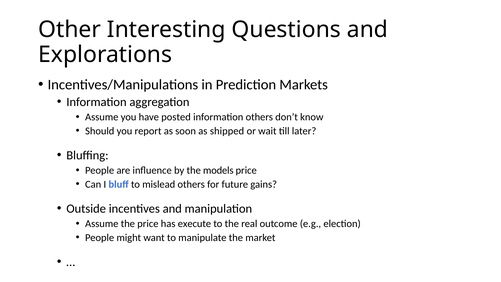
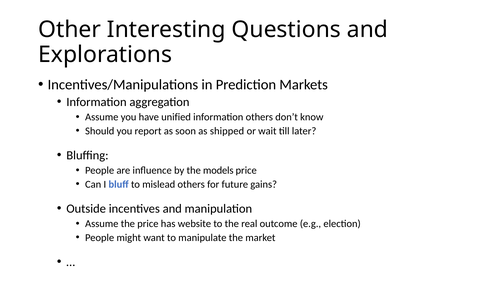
posted: posted -> unified (176, 117)
execute: execute -> website (194, 224)
